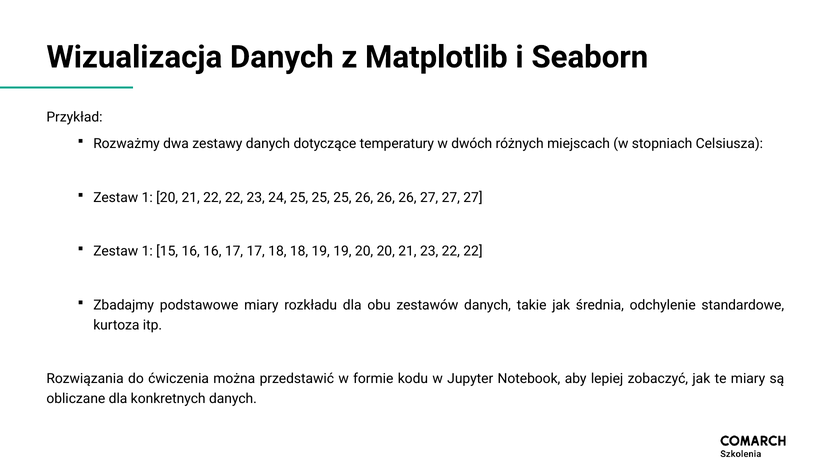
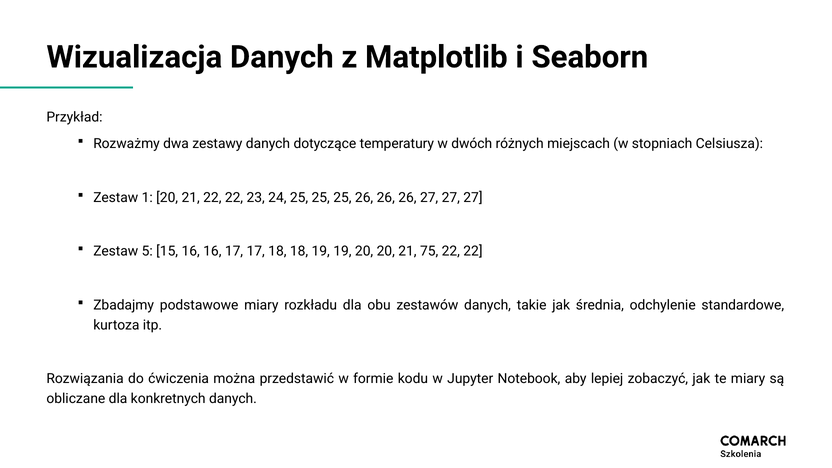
1: 1 -> 5 (147, 251)
21 23: 23 -> 75 (429, 251)
